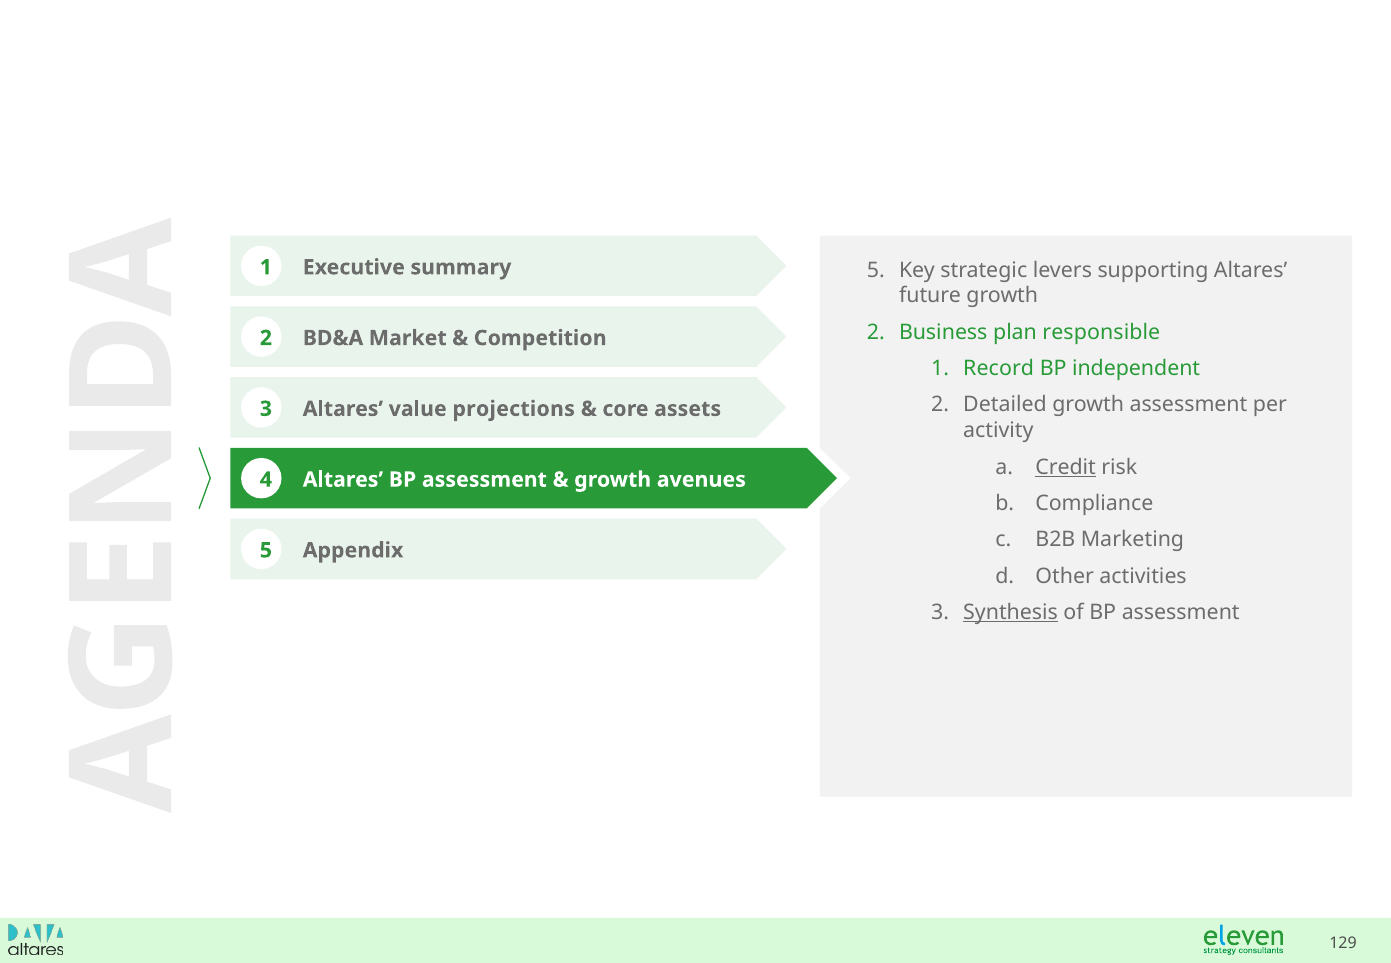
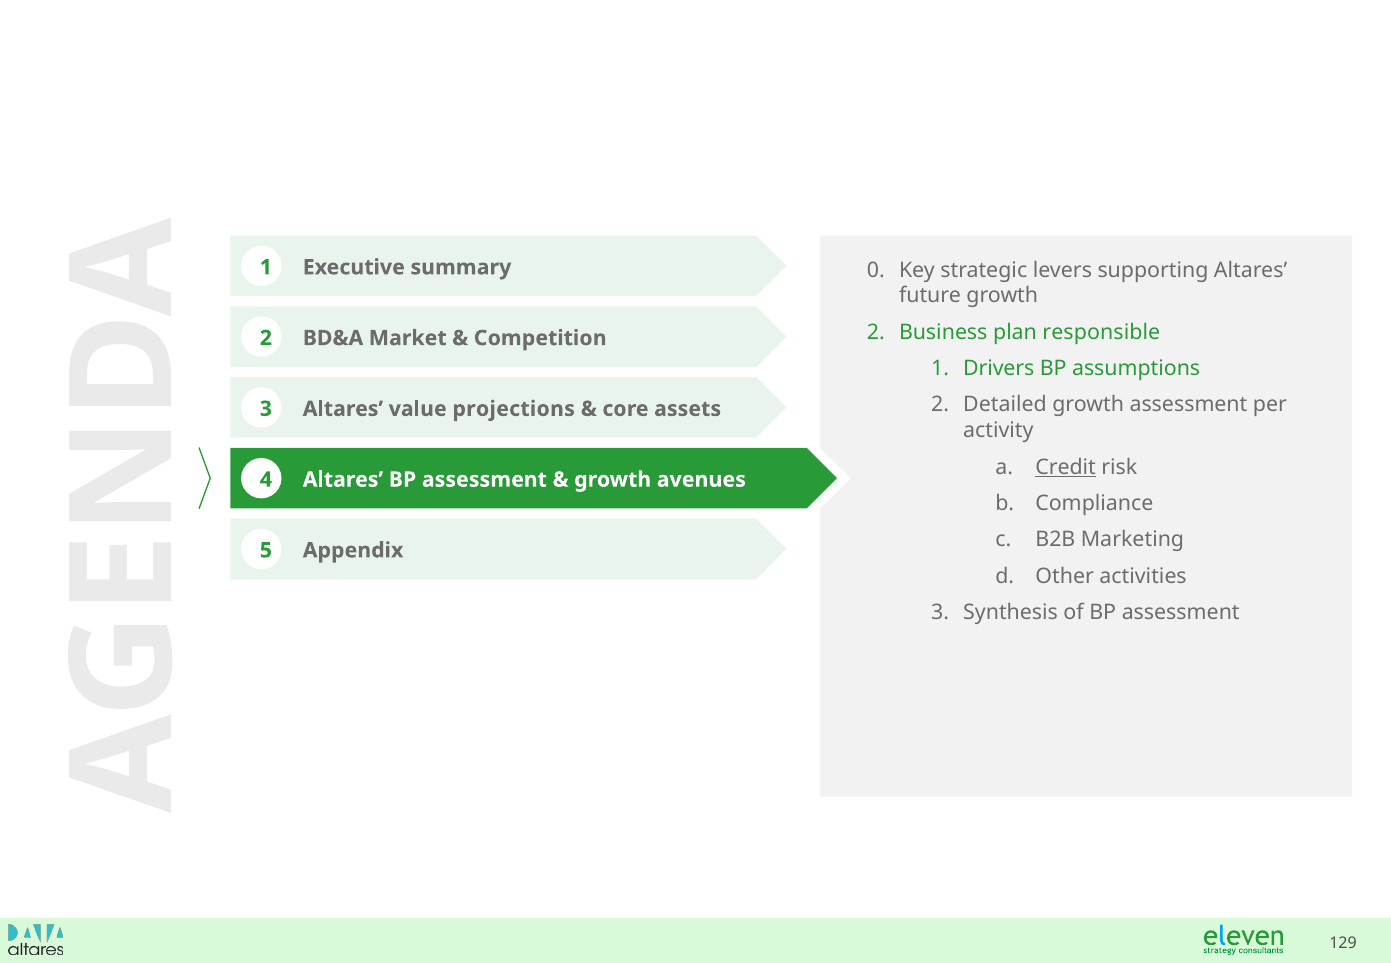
5: 5 -> 0 (876, 270)
Record: Record -> Drivers (999, 369)
independent: independent -> assumptions (1136, 369)
Synthesis underline: present -> none (1011, 613)
